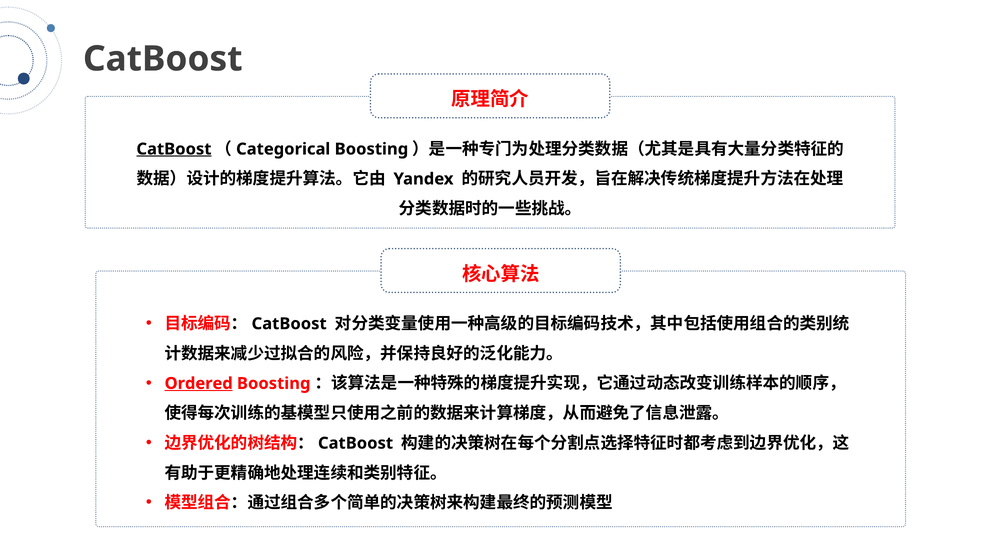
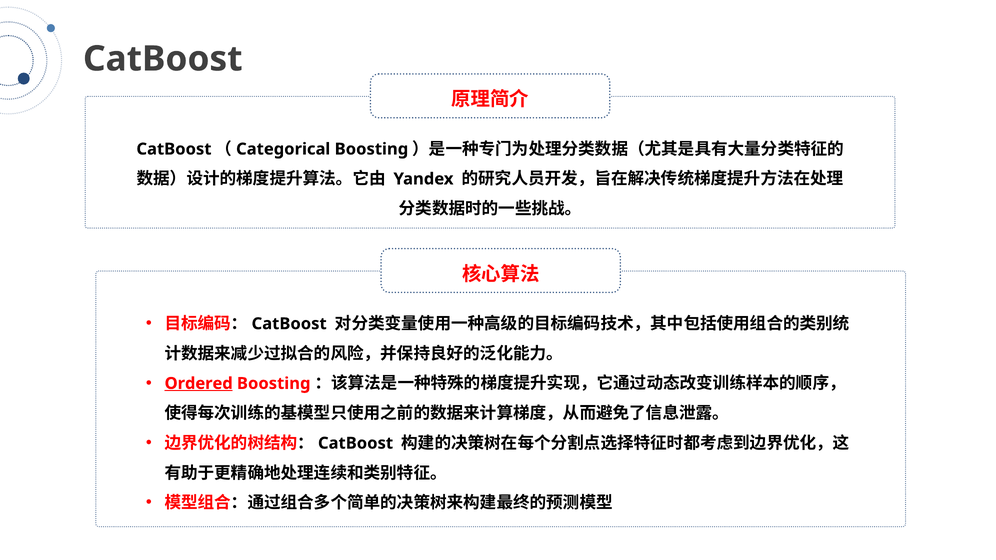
CatBoost underline: present -> none (174, 149)
